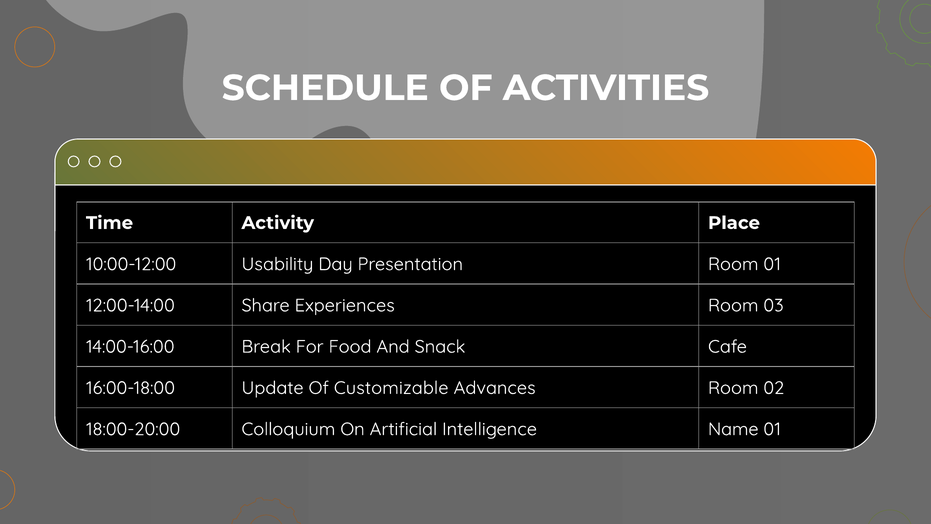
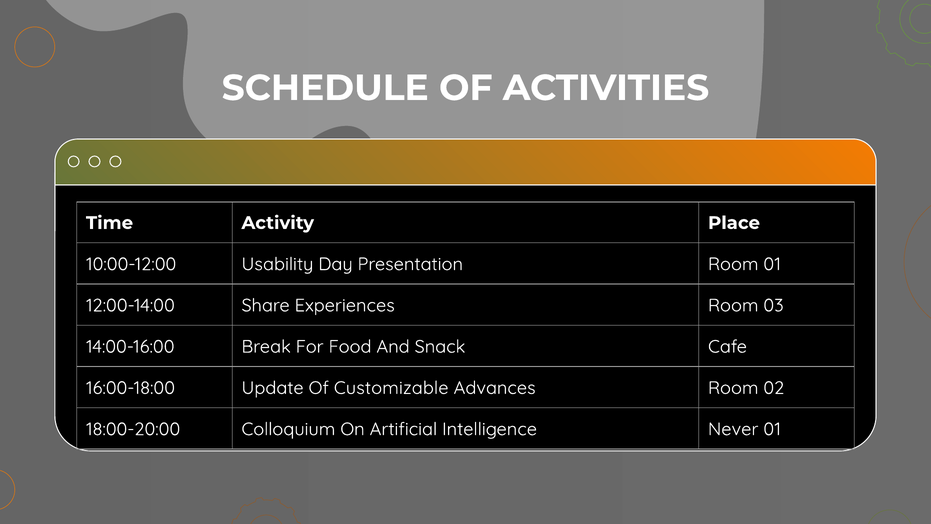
Name: Name -> Never (733, 429)
